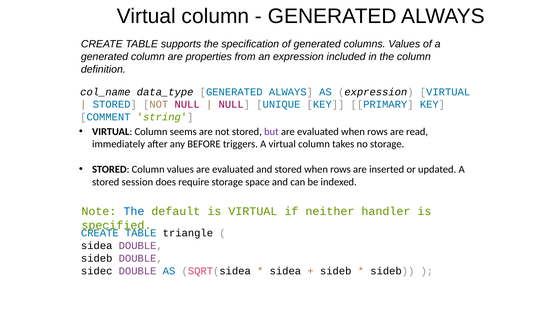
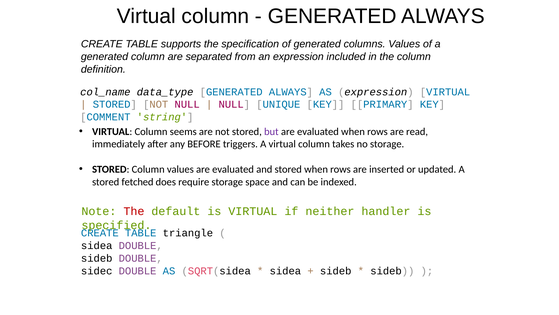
properties: properties -> separated (209, 57)
session: session -> fetched (137, 182)
The colour: blue -> red (134, 211)
